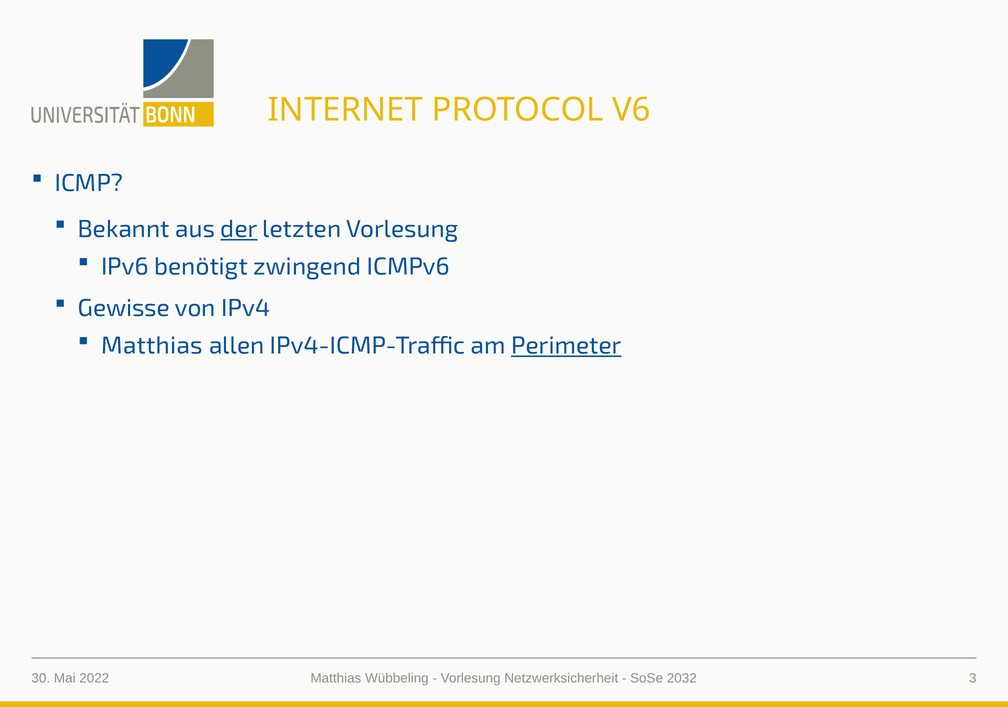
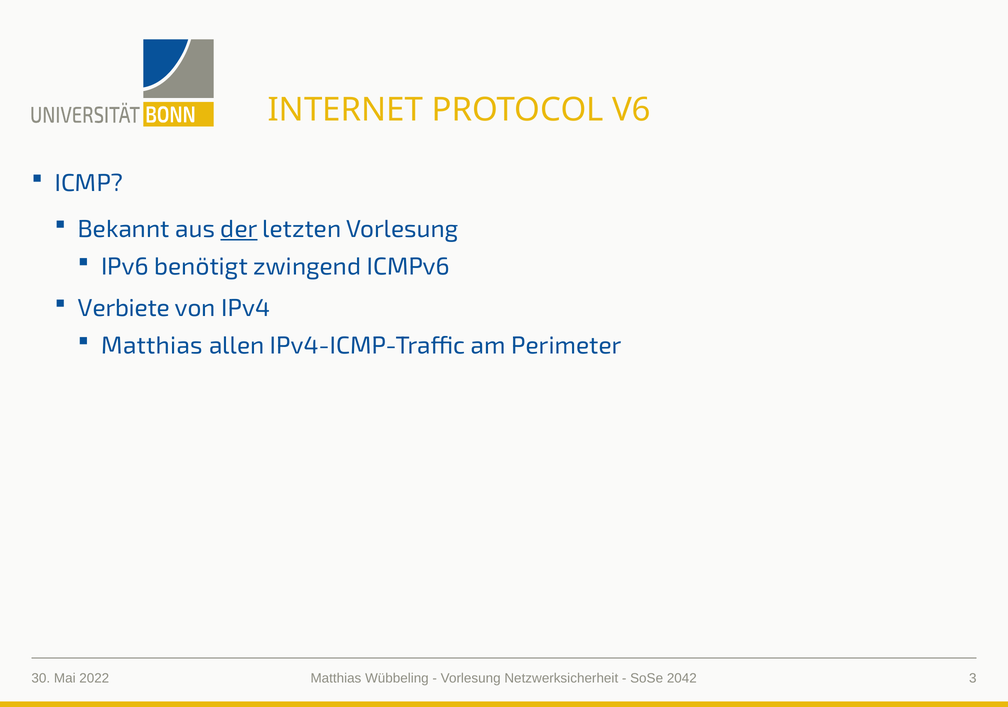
Gewisse: Gewisse -> Verbiete (124, 308)
Perimeter underline: present -> none (566, 346)
2032: 2032 -> 2042 (682, 678)
